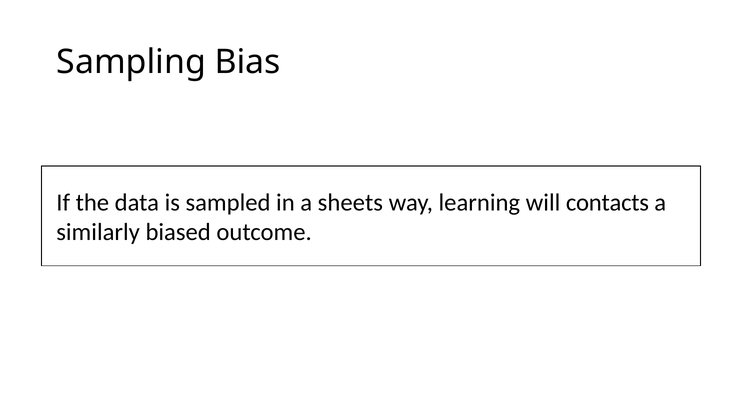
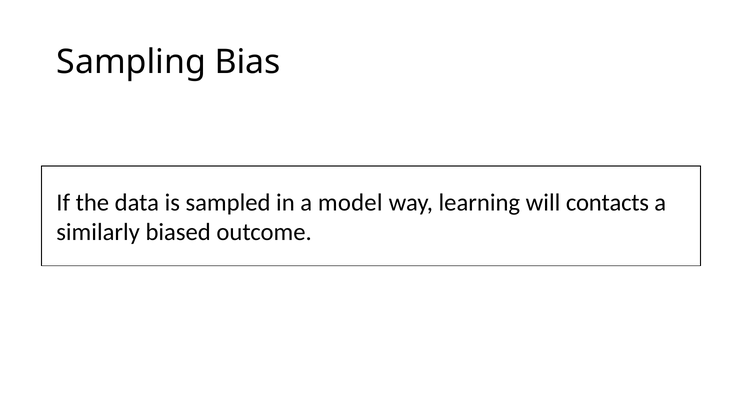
sheets: sheets -> model (350, 203)
